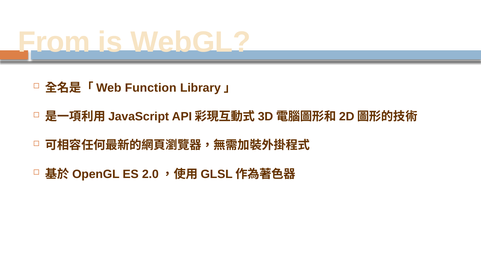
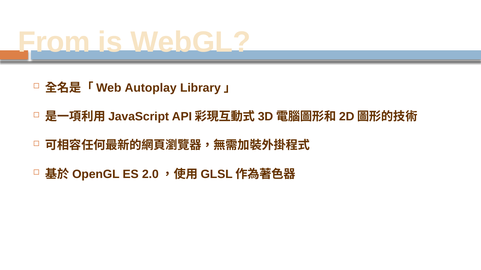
Function: Function -> Autoplay (151, 88)
